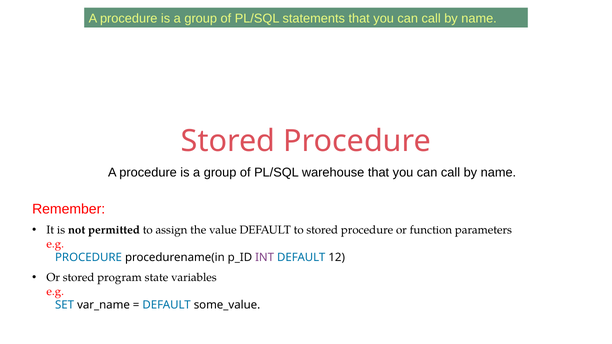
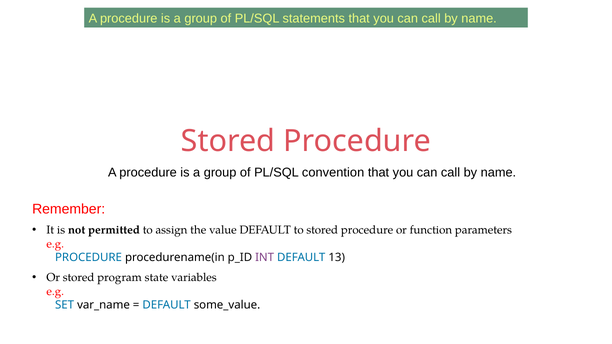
warehouse: warehouse -> convention (333, 173)
12: 12 -> 13 (337, 258)
